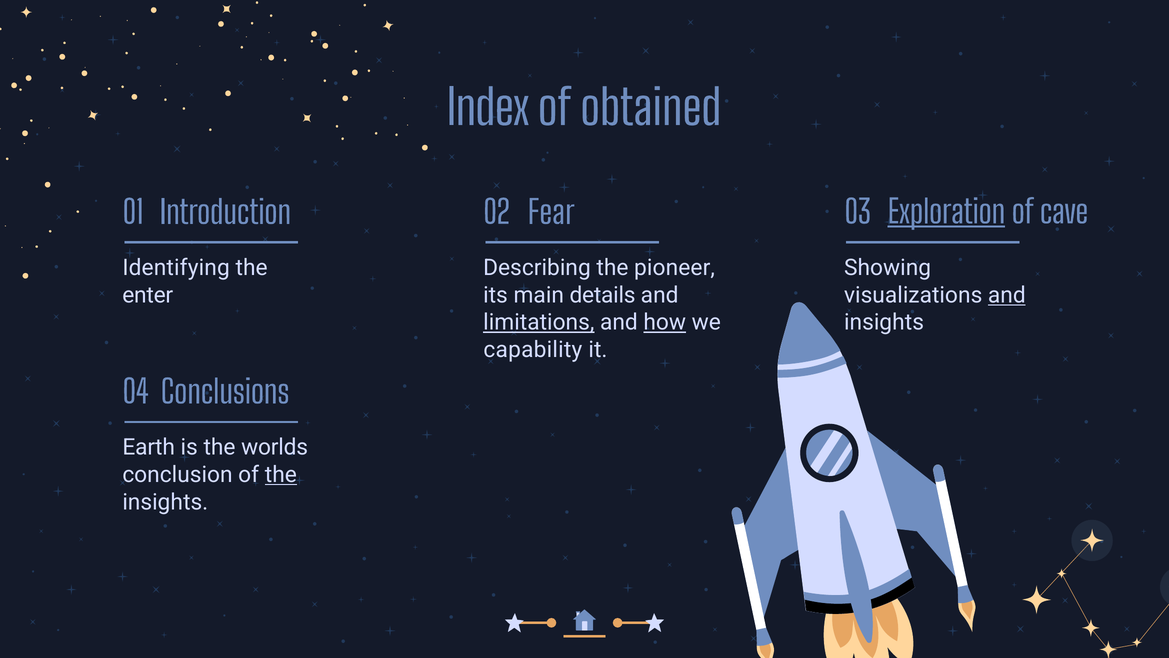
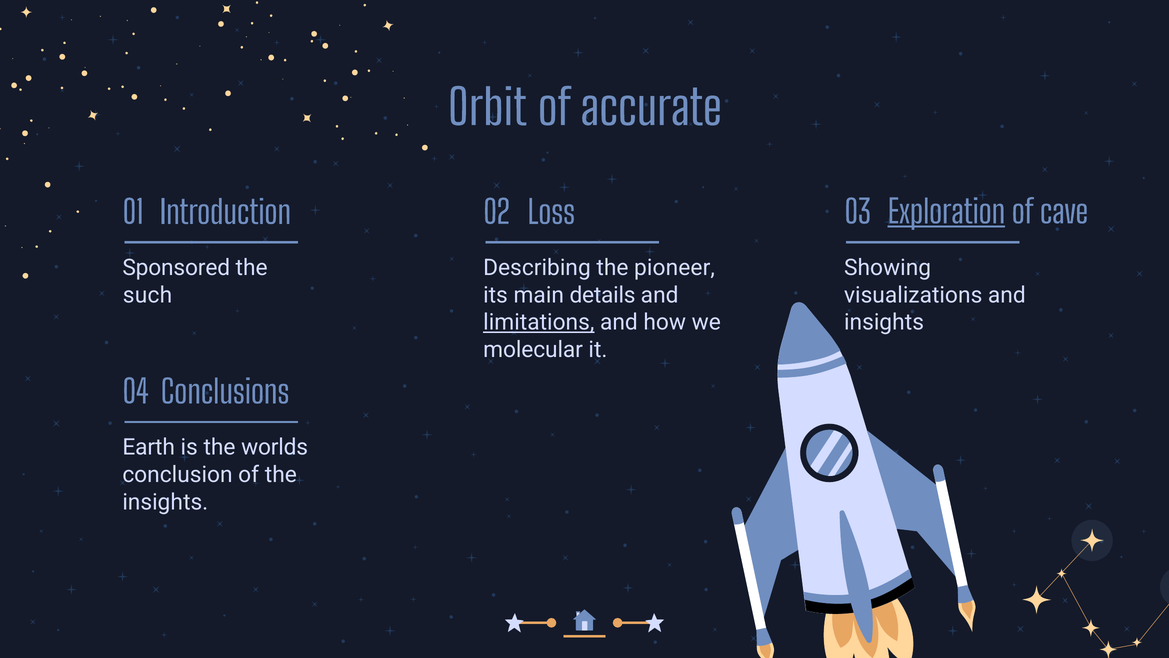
Index: Index -> Orbit (487, 109)
obtained: obtained -> accurate (651, 109)
Fear: Fear -> Loss (551, 213)
Identifying: Identifying -> Sponsored (176, 268)
enter: enter -> such (147, 295)
and underline: present -> none (1007, 295)
how underline: present -> none (665, 322)
capability: capability -> molecular (533, 350)
the underline: present -> none (281, 474)
